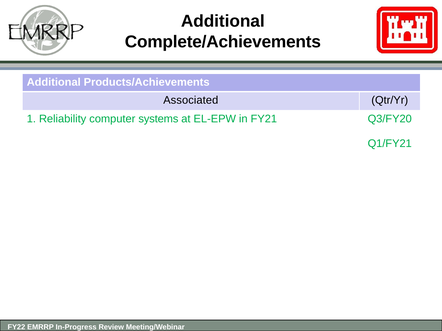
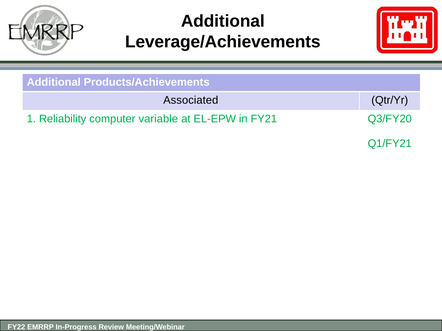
Complete/Achievements: Complete/Achievements -> Leverage/Achievements (223, 42)
systems: systems -> variable (158, 119)
